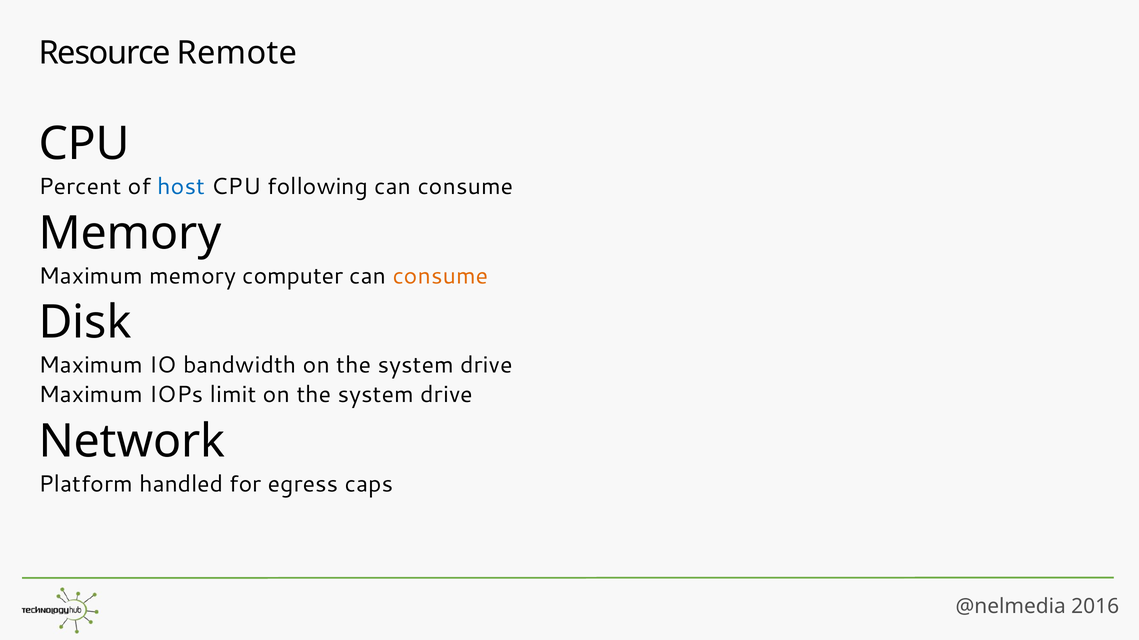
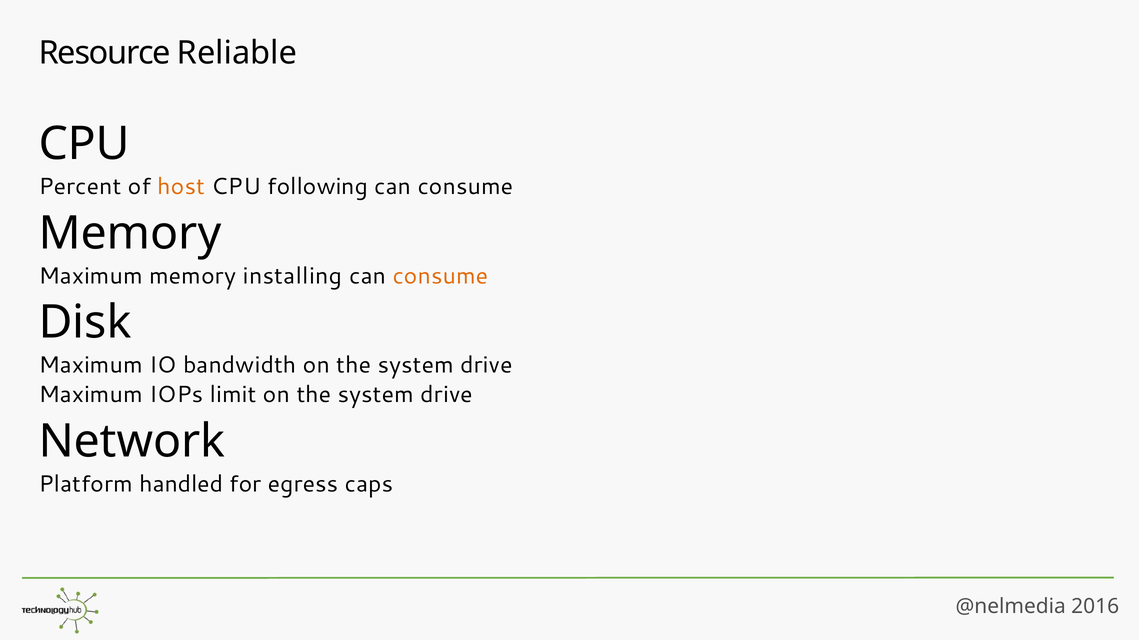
Remote: Remote -> Reliable (237, 53)
host colour: blue -> orange (181, 187)
computer: computer -> installing (293, 276)
